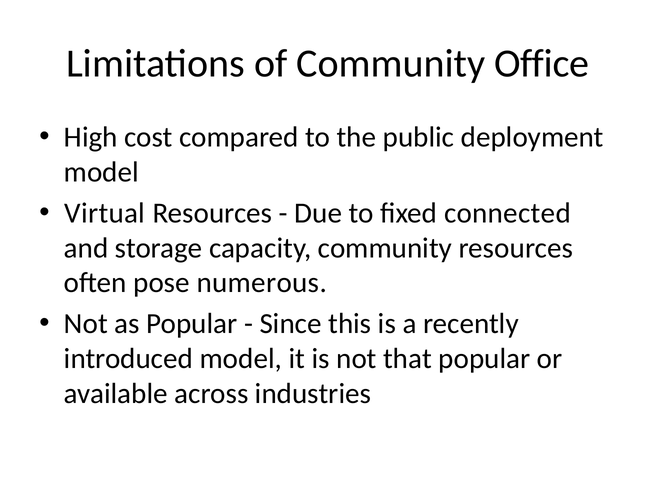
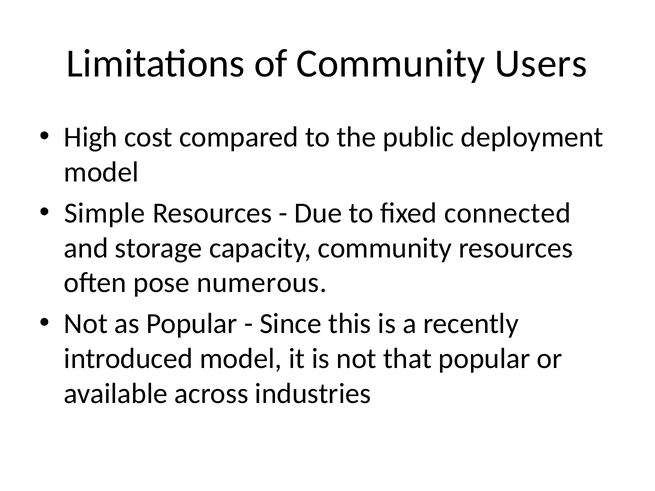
Office: Office -> Users (541, 63)
Virtual: Virtual -> Simple (105, 213)
